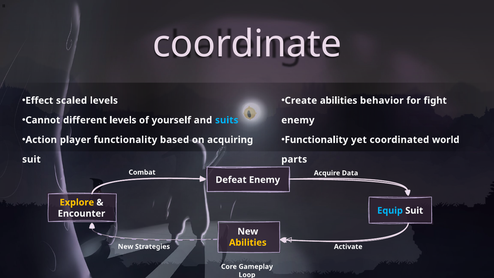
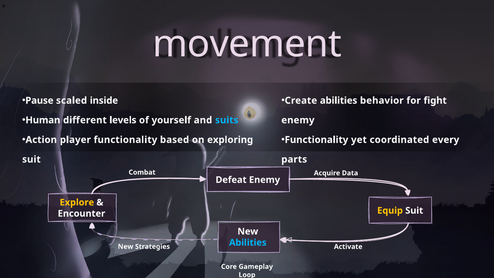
coordinate: coordinate -> movement (247, 44)
Effect: Effect -> Pause (39, 100)
scaled levels: levels -> inside (104, 100)
Cannot: Cannot -> Human (43, 120)
acquiring: acquiring -> exploring (230, 140)
world: world -> every (446, 140)
Equip colour: light blue -> yellow (390, 210)
Abilities colour: yellow -> light blue (248, 242)
